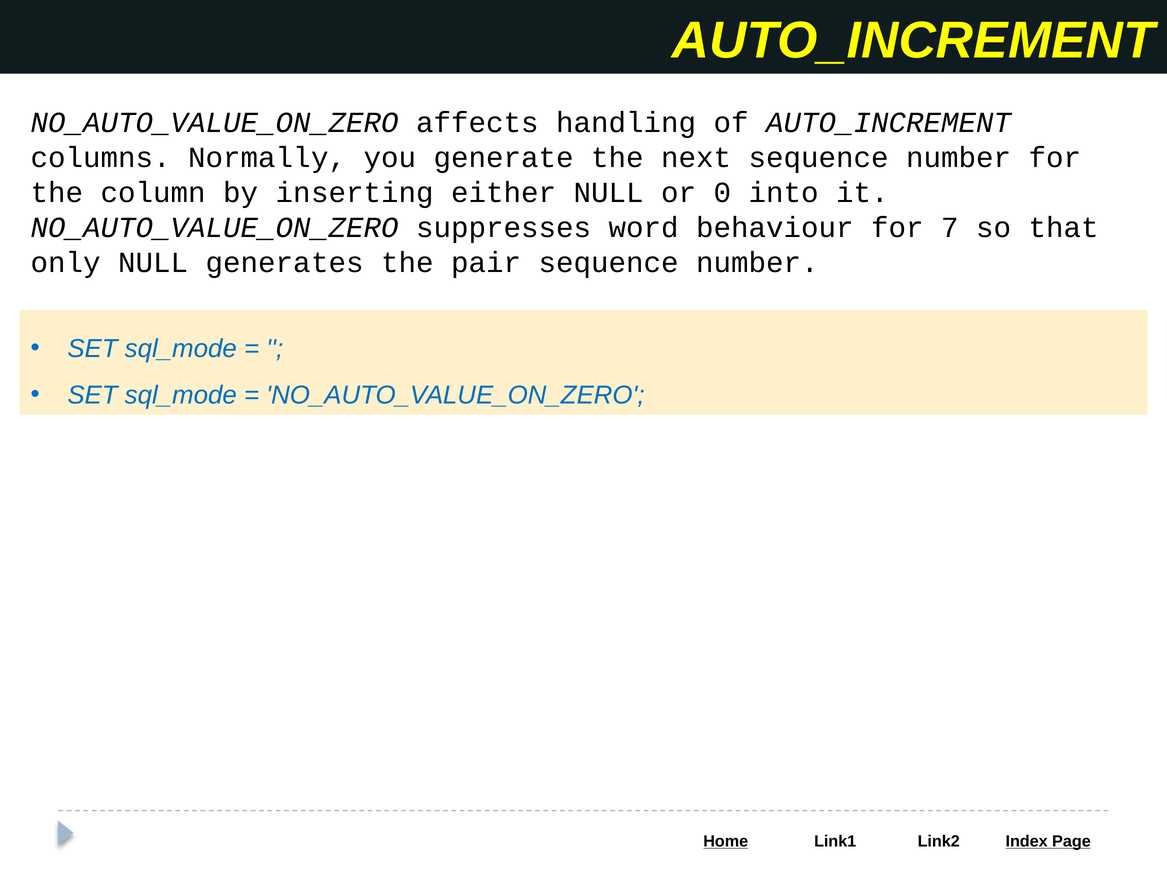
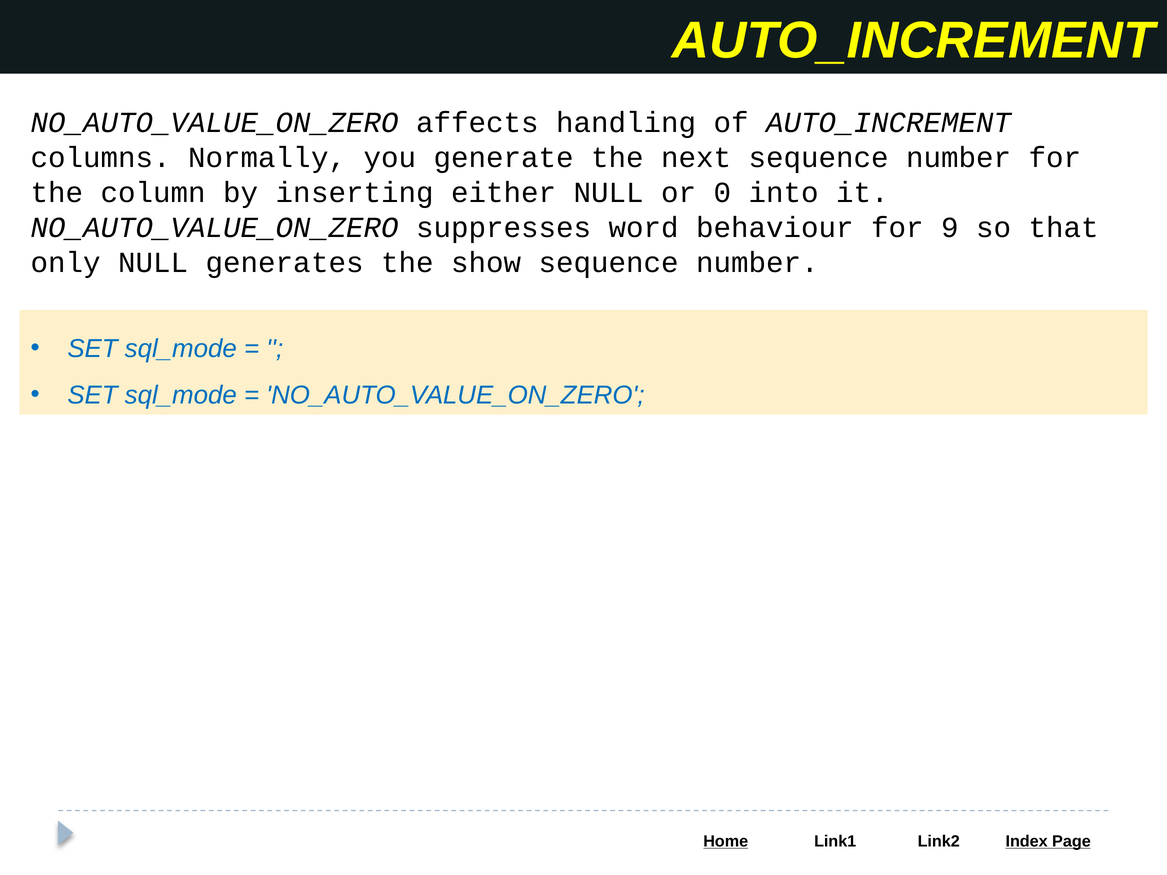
7: 7 -> 9 (950, 228)
pair: pair -> show (486, 263)
